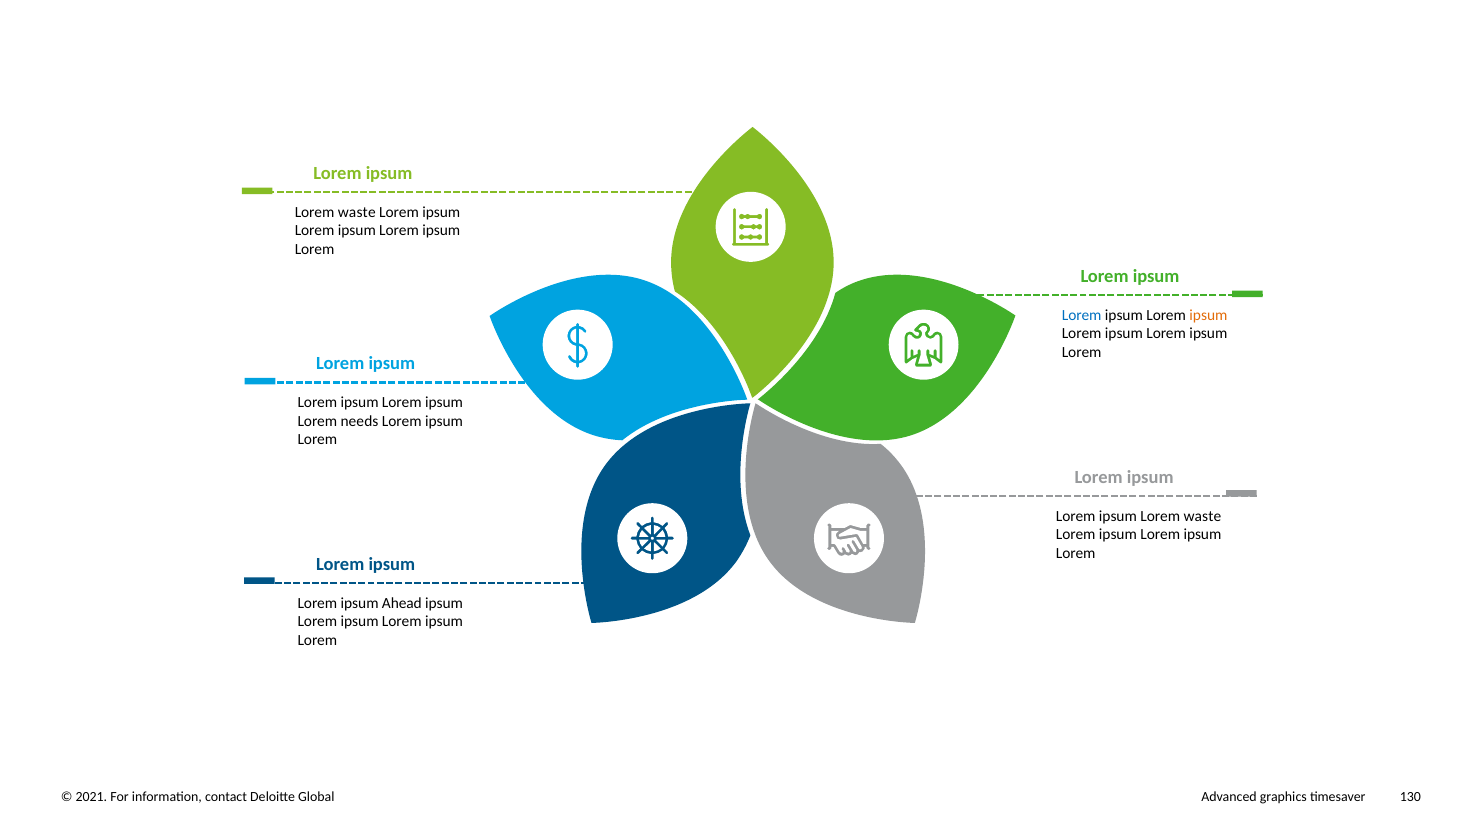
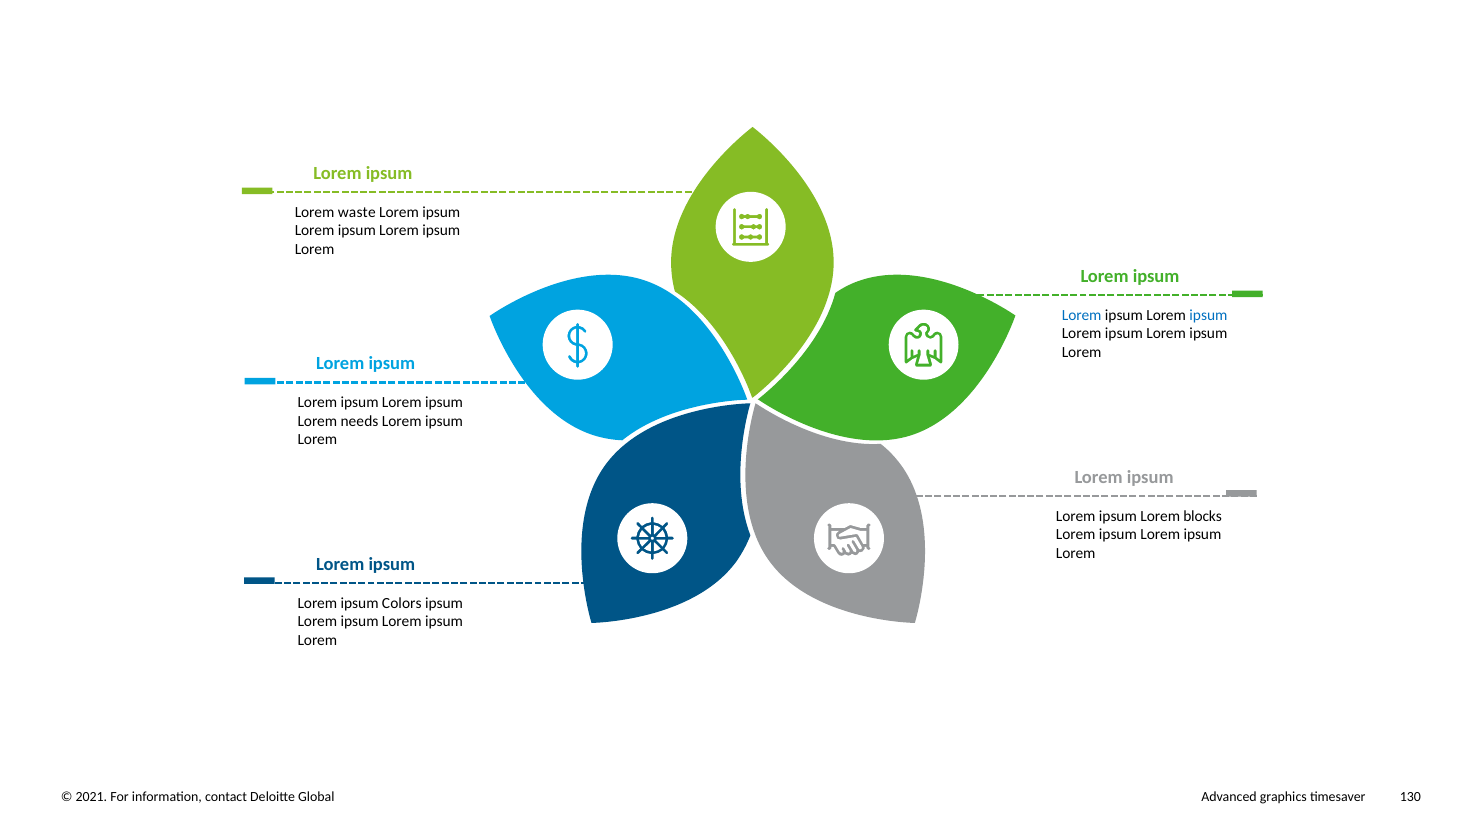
ipsum colour: orange -> blue (1208, 315)
waste: waste -> blocks (1203, 516)
Ahead: Ahead -> Colors (402, 603)
